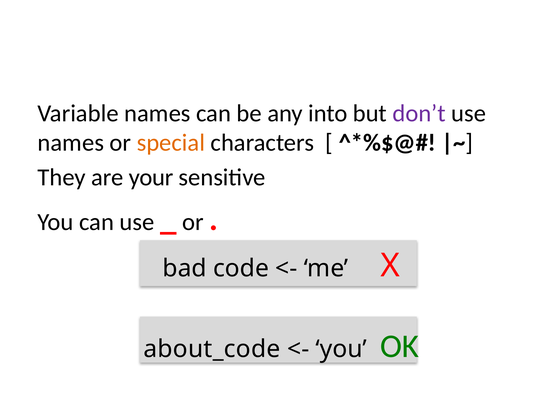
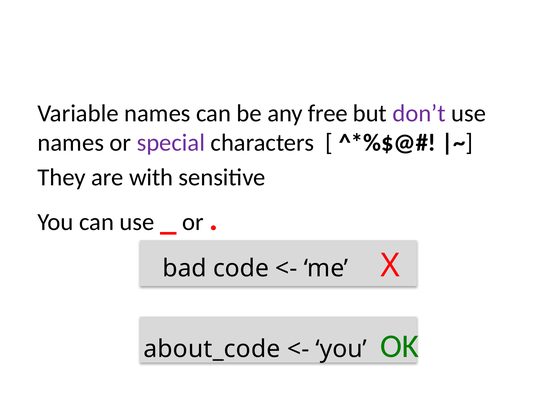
into: into -> free (328, 113)
special colour: orange -> purple (171, 143)
your: your -> with (151, 177)
